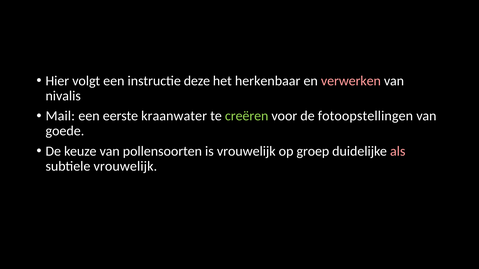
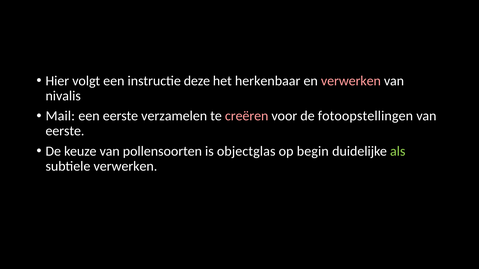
kraanwater: kraanwater -> verzamelen (174, 116)
creëren colour: light green -> pink (247, 116)
goede: goede -> eerste (65, 131)
is vrouwelijk: vrouwelijk -> objectglas (246, 151)
groep: groep -> begin (313, 151)
als colour: pink -> light green (398, 151)
subtiele vrouwelijk: vrouwelijk -> verwerken (125, 166)
